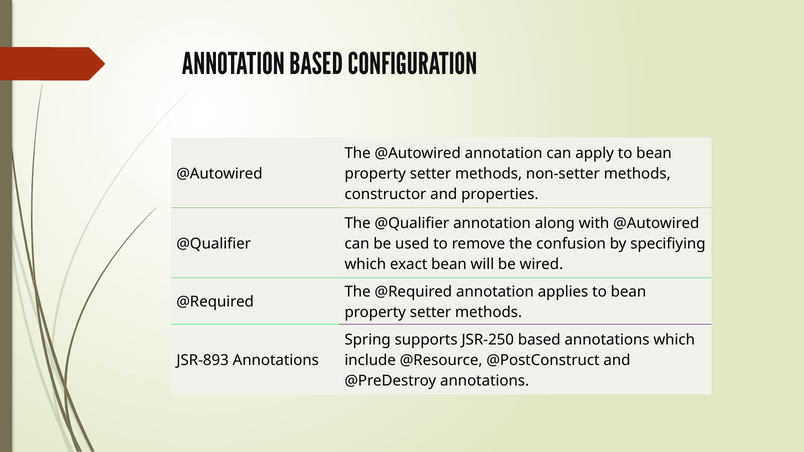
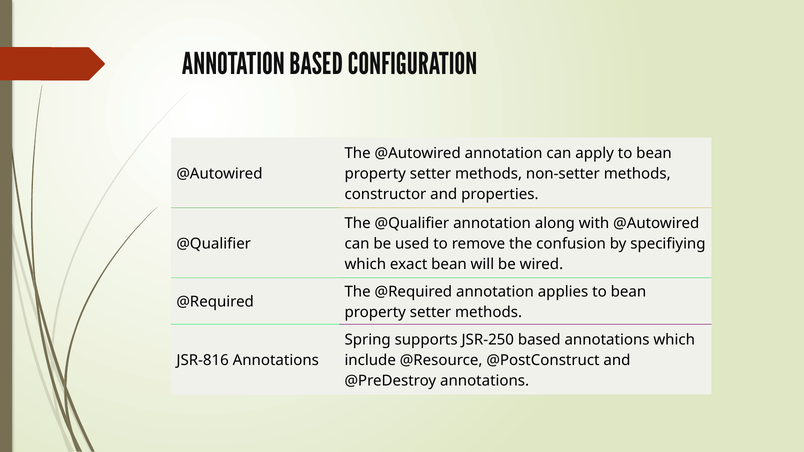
JSR-893: JSR-893 -> JSR-816 (203, 360)
